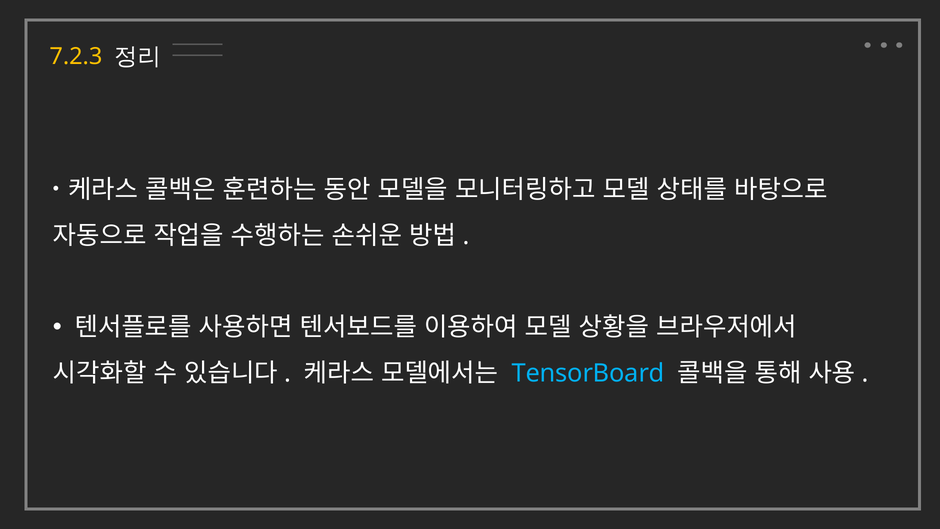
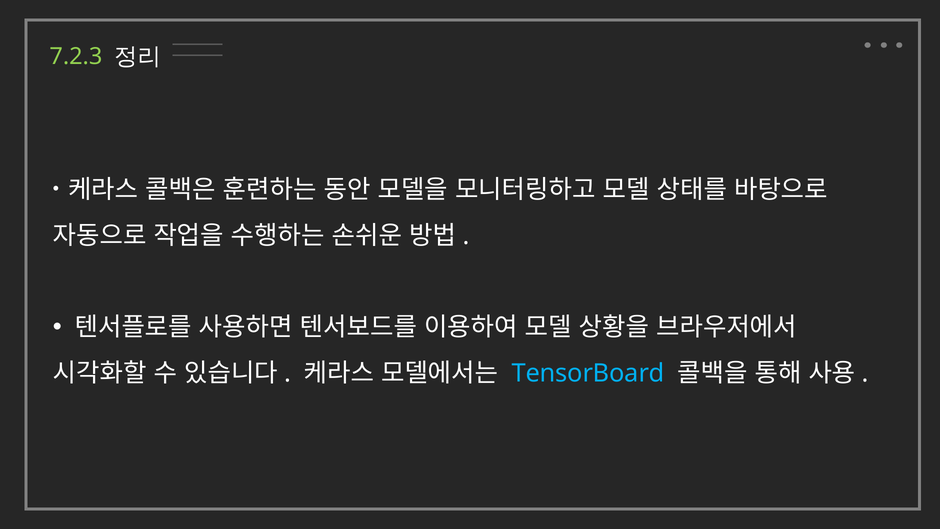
7.2.3 colour: yellow -> light green (76, 56)
